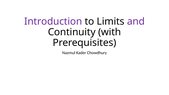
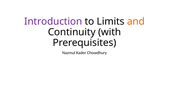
and colour: purple -> orange (136, 21)
